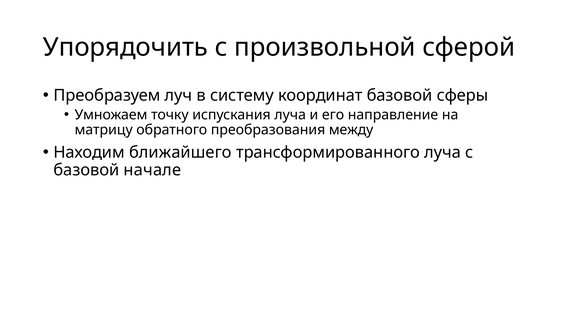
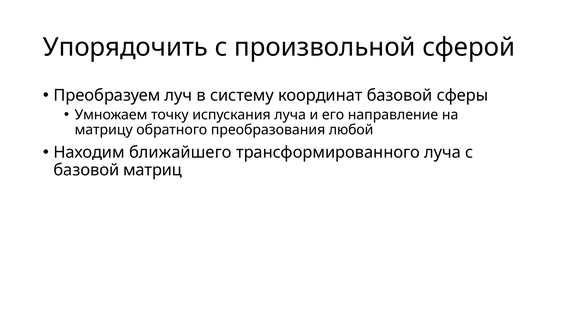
между: между -> любой (351, 130)
начале: начале -> матриц (153, 170)
